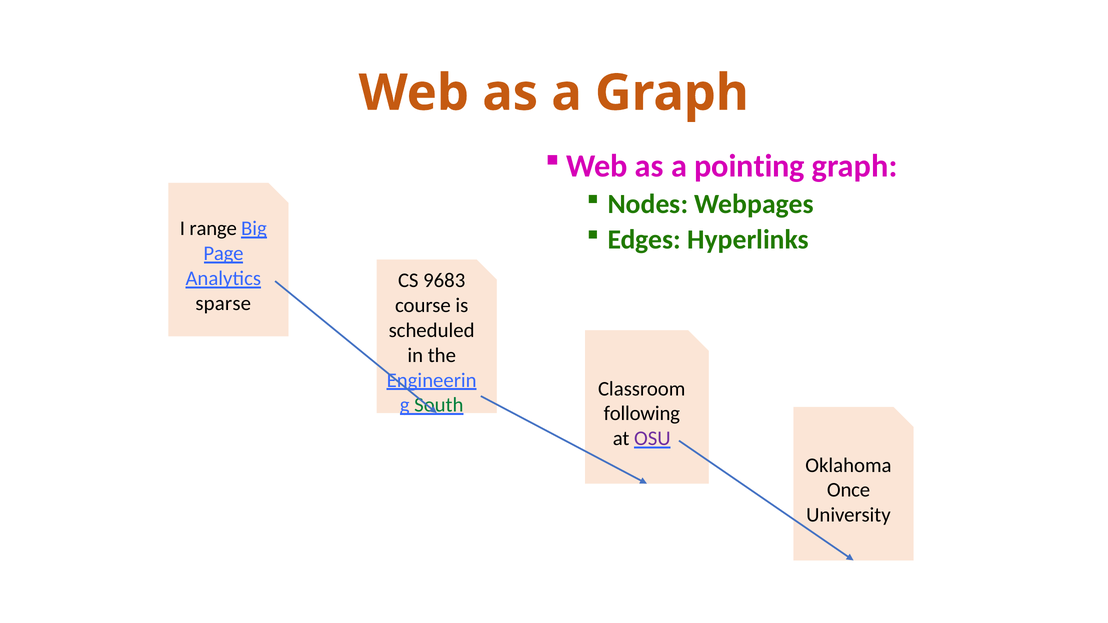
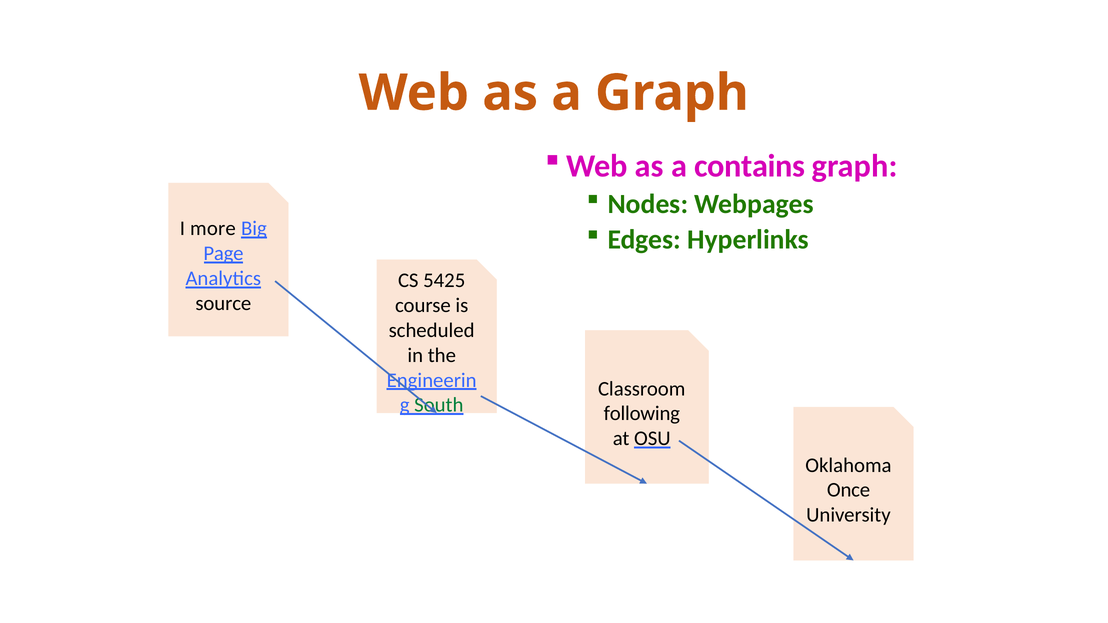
pointing: pointing -> contains (750, 166)
range: range -> more (213, 229)
9683: 9683 -> 5425 (444, 281)
sparse: sparse -> source (223, 304)
OSU colour: purple -> black (652, 439)
